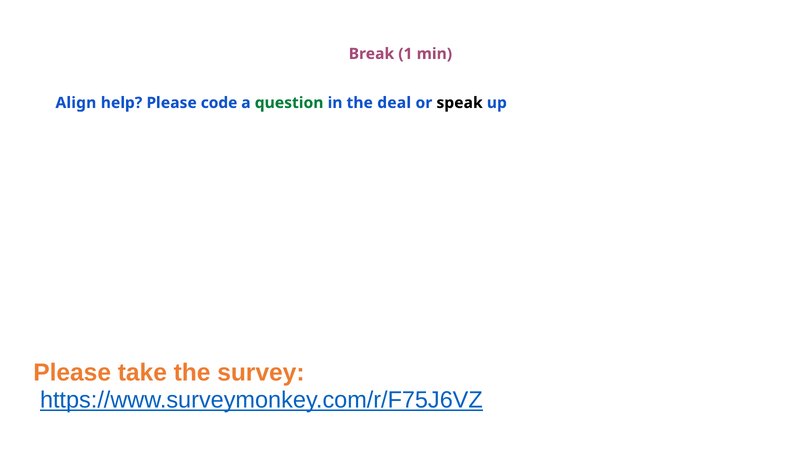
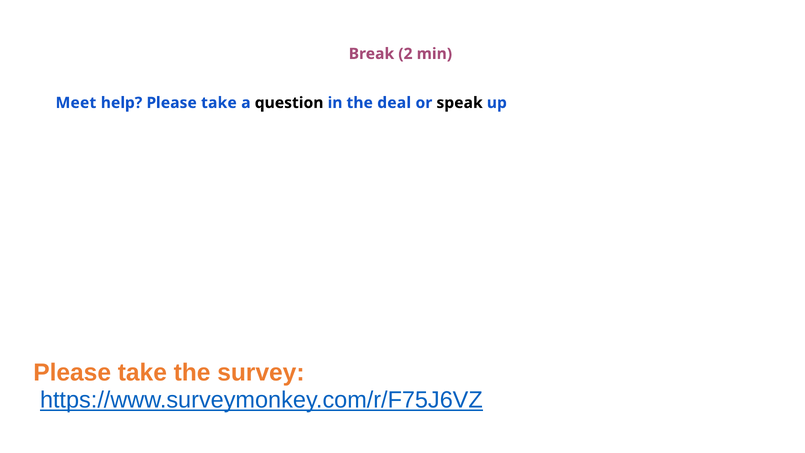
1: 1 -> 2 (405, 54)
Align: Align -> Meet (76, 103)
help Please code: code -> take (219, 103)
question colour: green -> black (289, 103)
